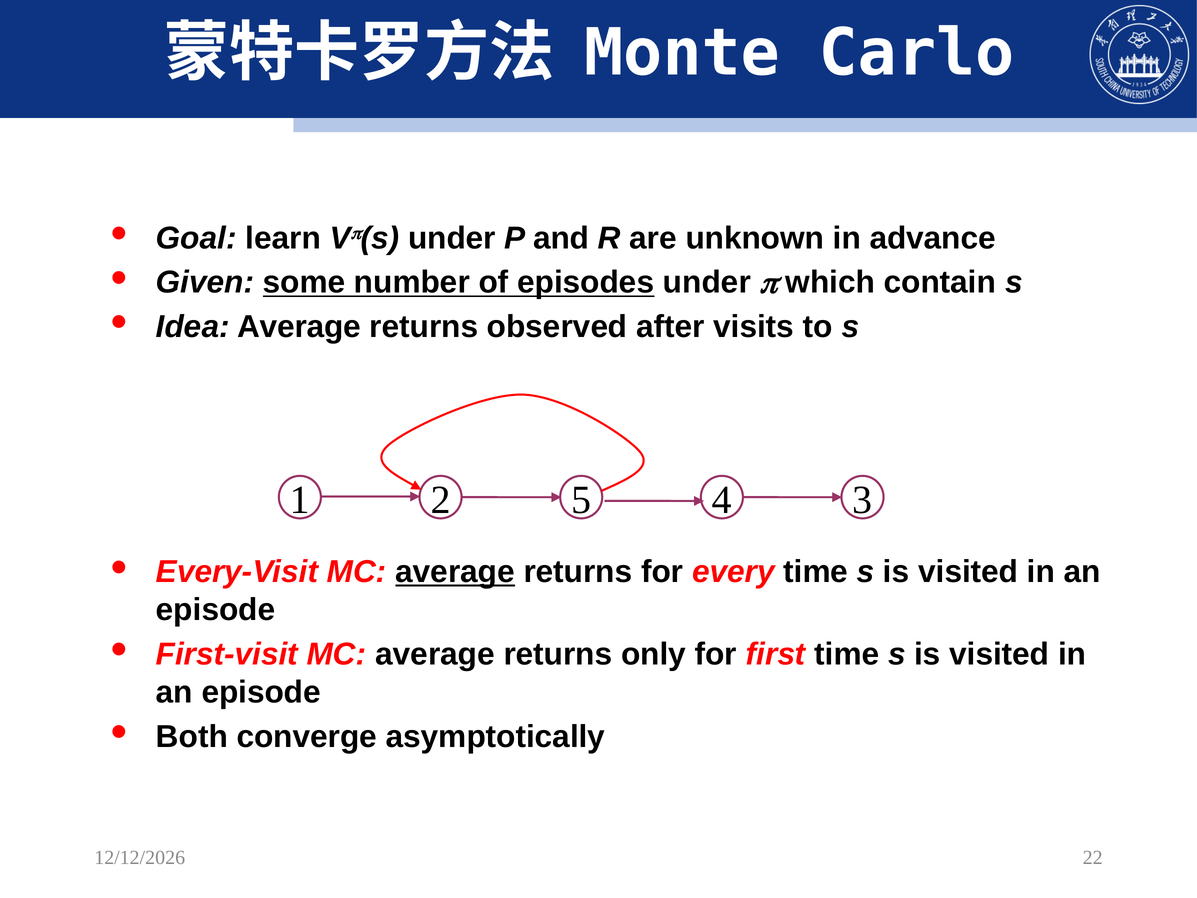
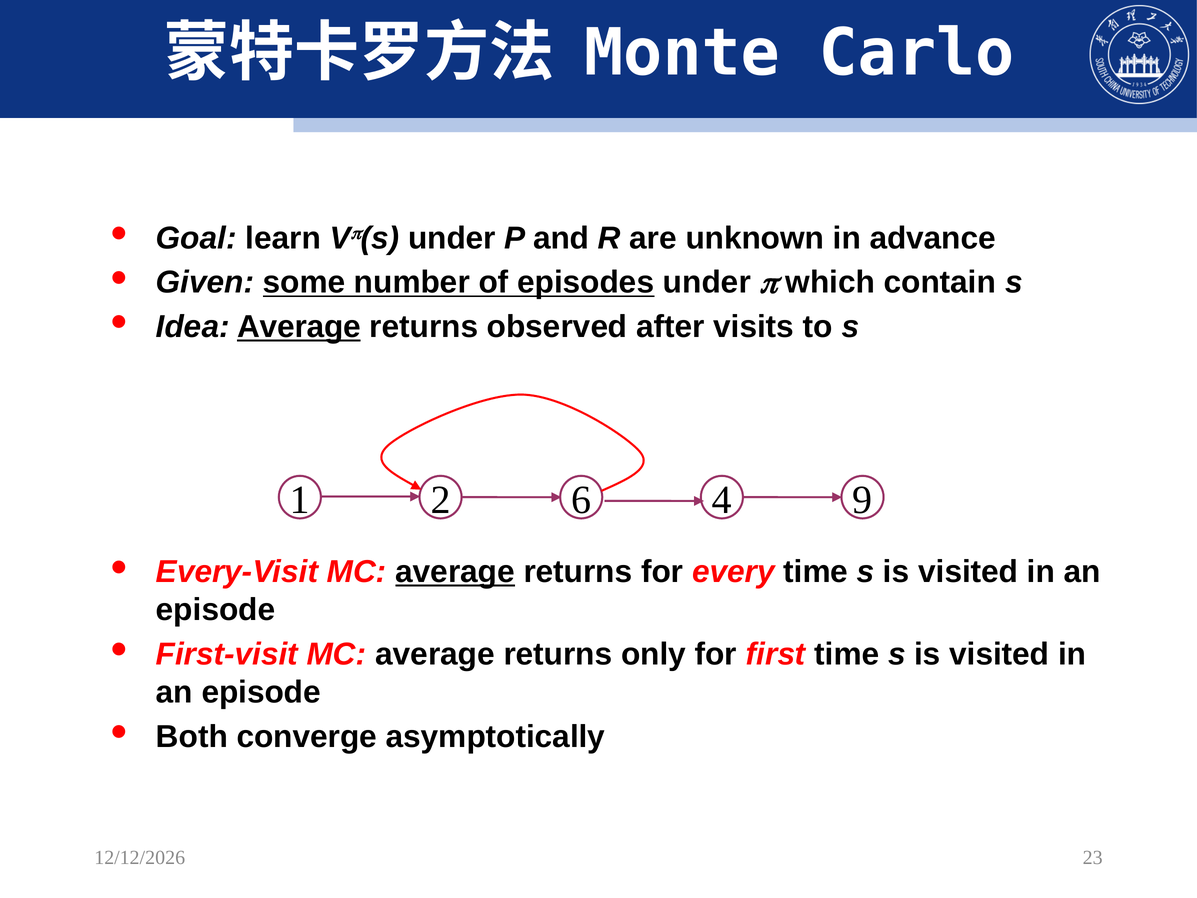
Average underline: none -> present (299, 327)
5: 5 -> 6 (581, 500)
3: 3 -> 9 (862, 500)
22: 22 -> 23 (1093, 857)
